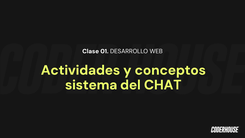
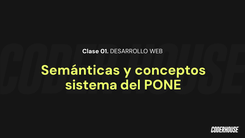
Actividades: Actividades -> Semánticas (80, 70)
CHAT: CHAT -> PONE (163, 85)
